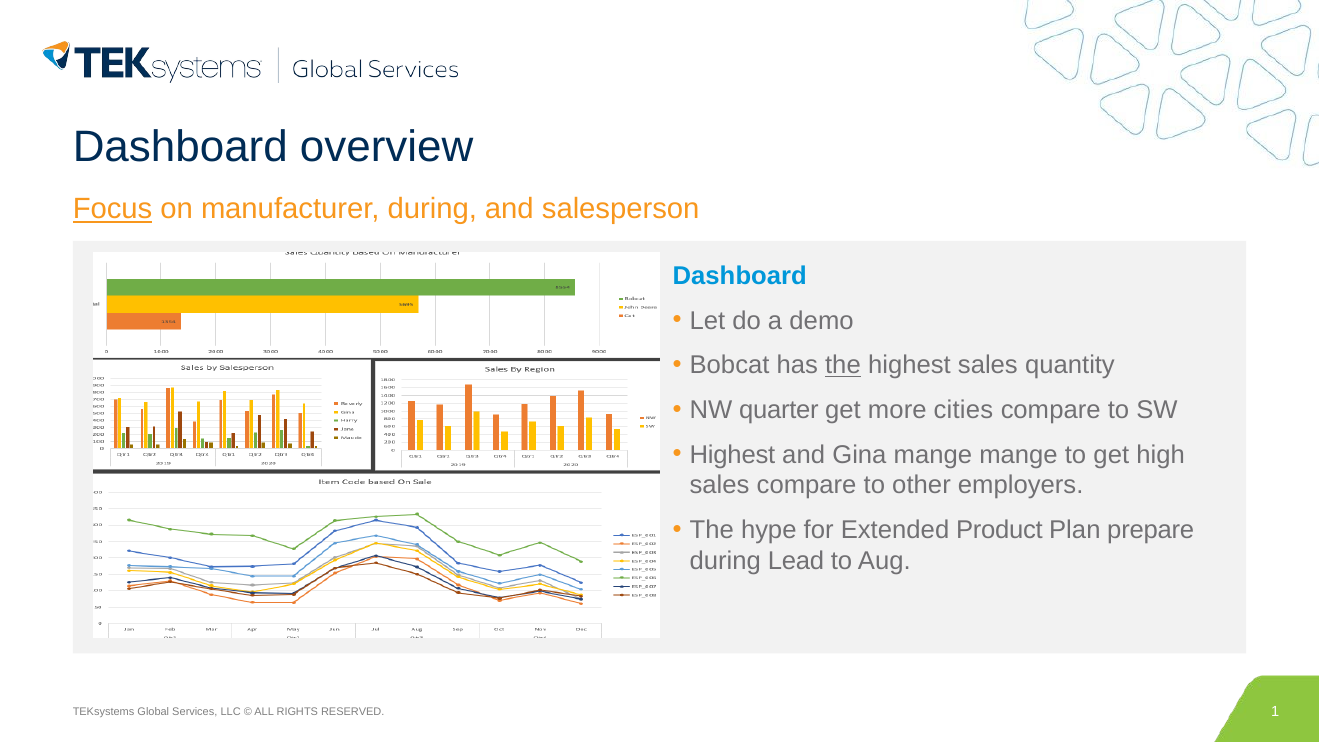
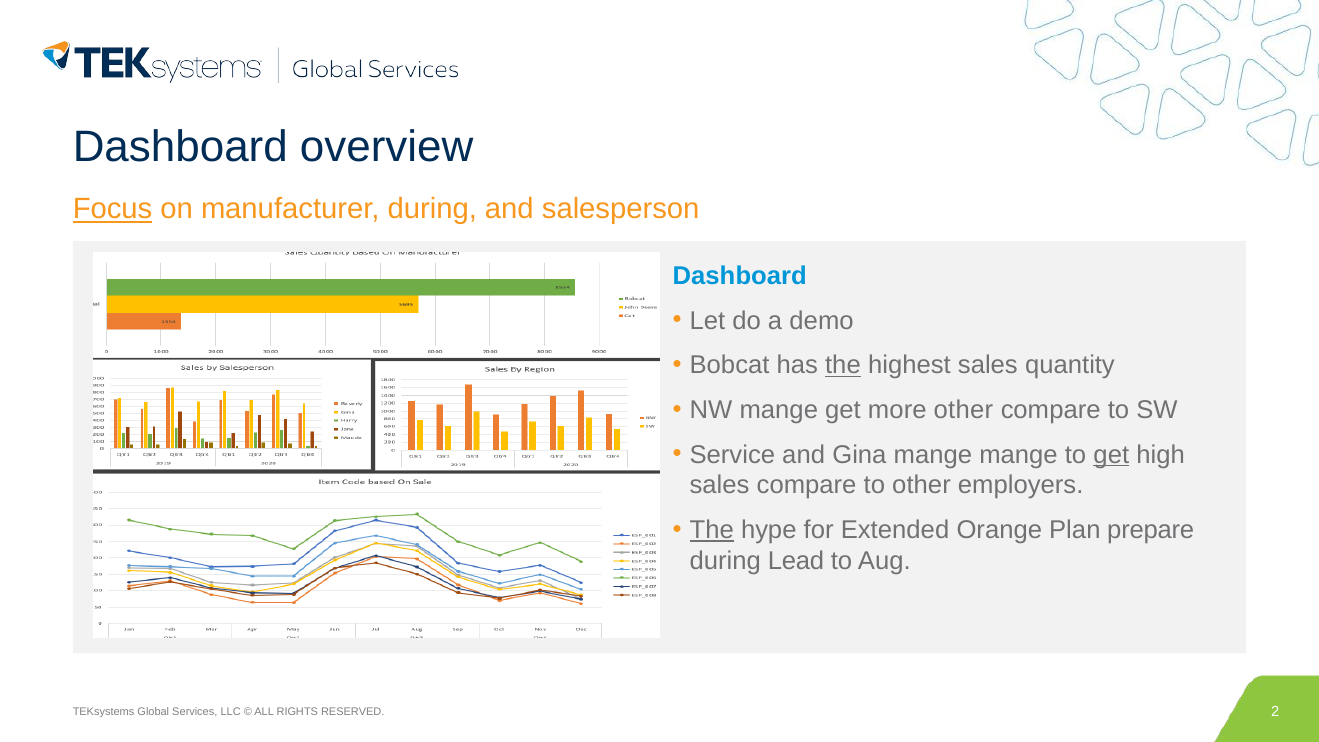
NW quarter: quarter -> mange (779, 410)
more cities: cities -> other (963, 410)
Highest: Highest -> Service (732, 455)
get underline: none -> present (1111, 455)
The underline: none -> present (712, 530)
Extended Product: Product -> Orange (999, 530)
1: 1 -> 2 (1275, 712)
